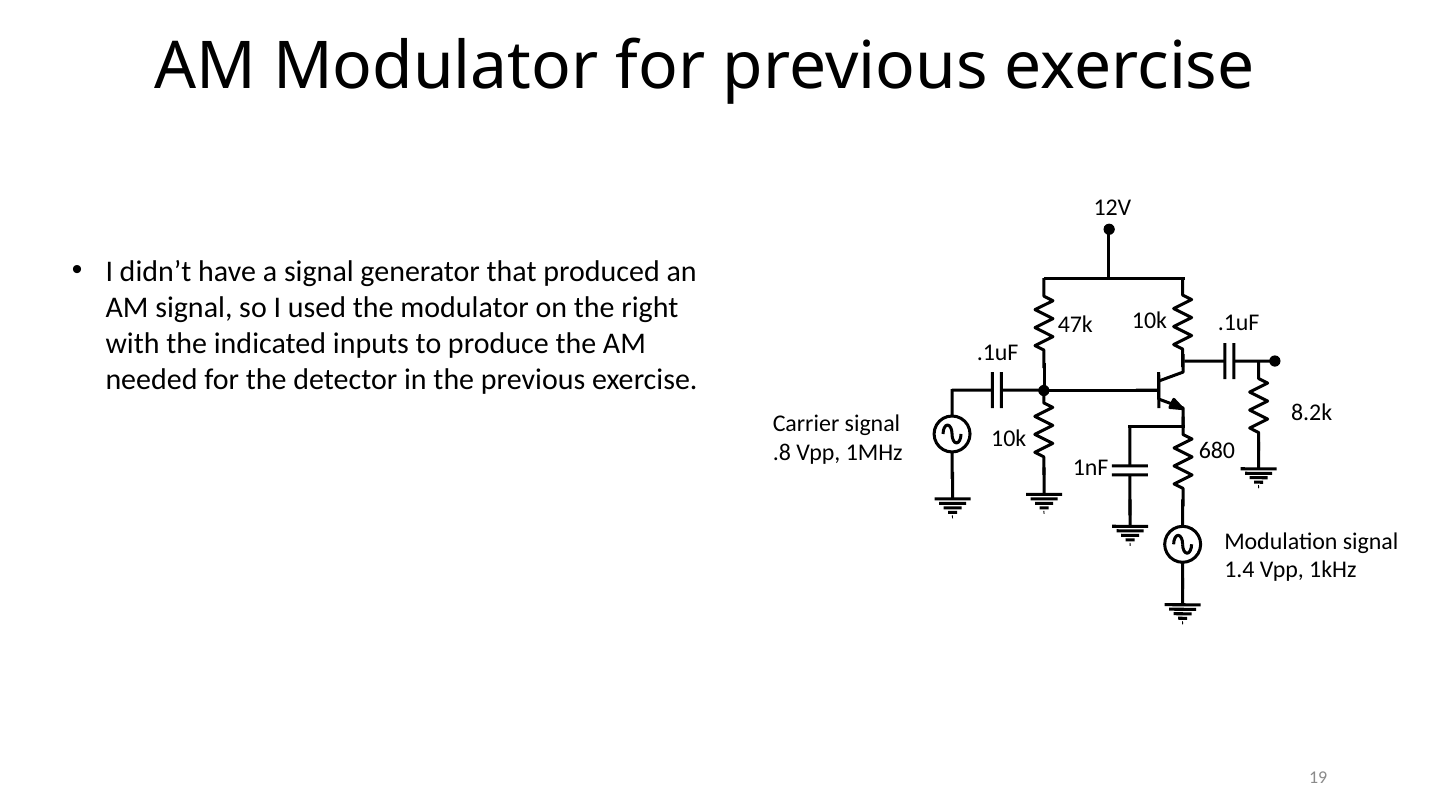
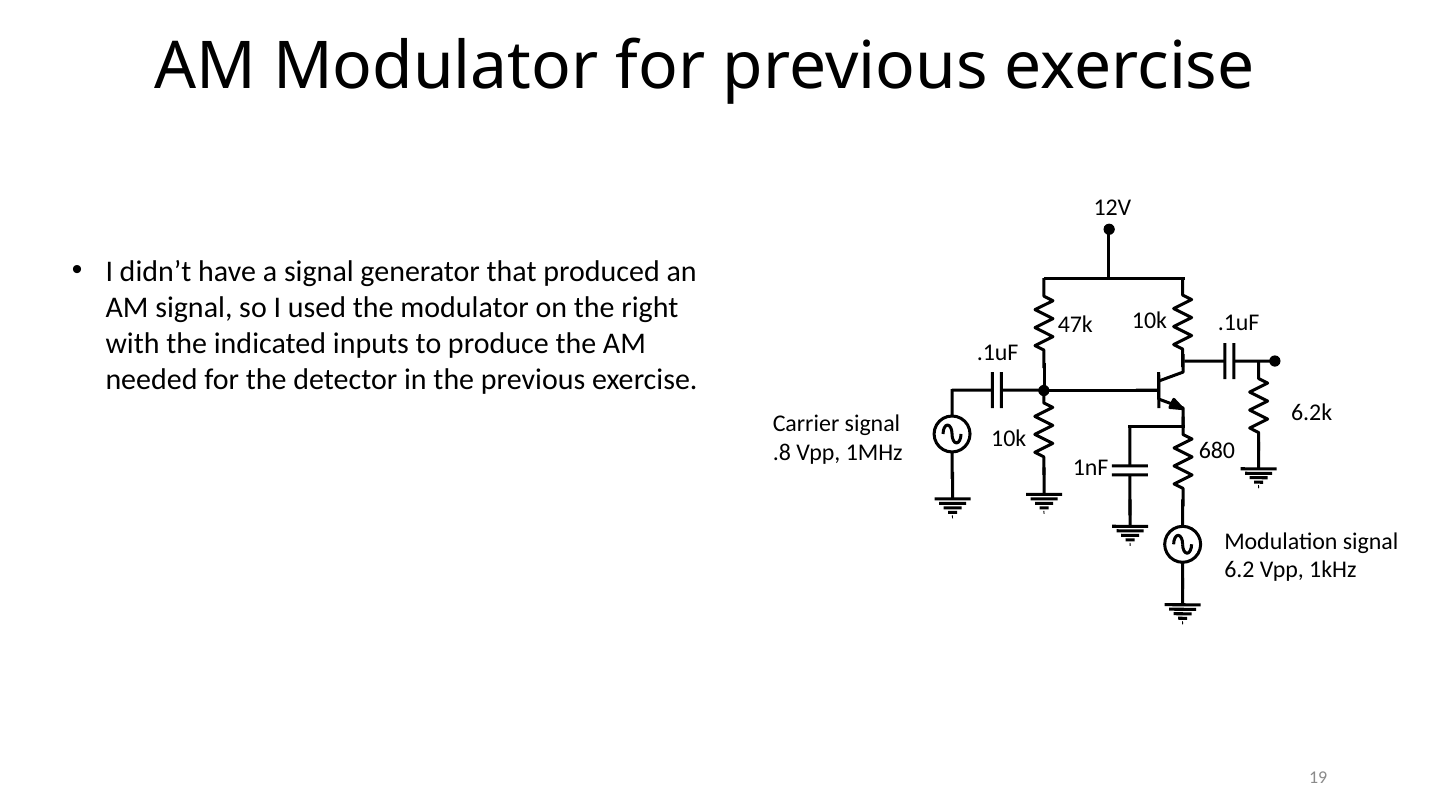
8.2k: 8.2k -> 6.2k (1312, 412)
1.4: 1.4 -> 6.2 (1239, 570)
